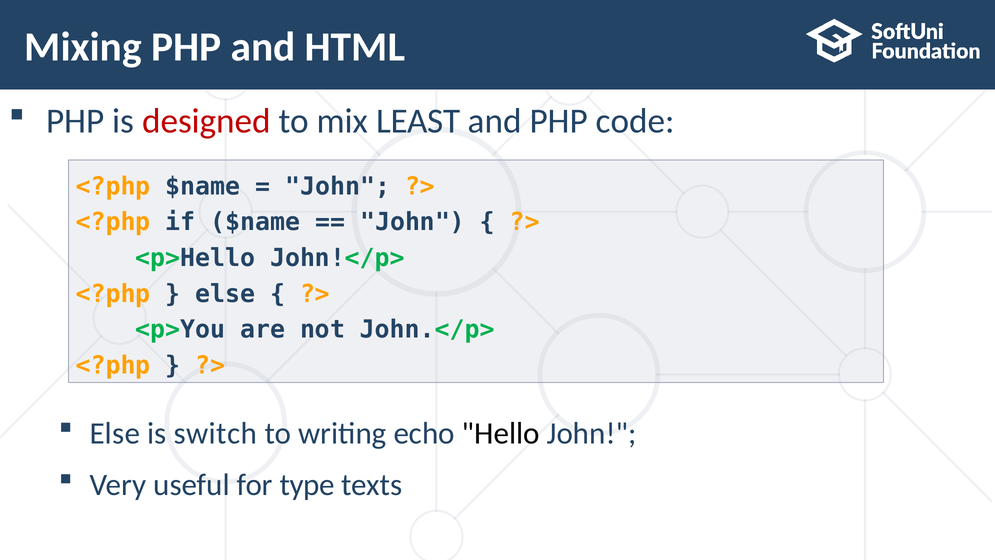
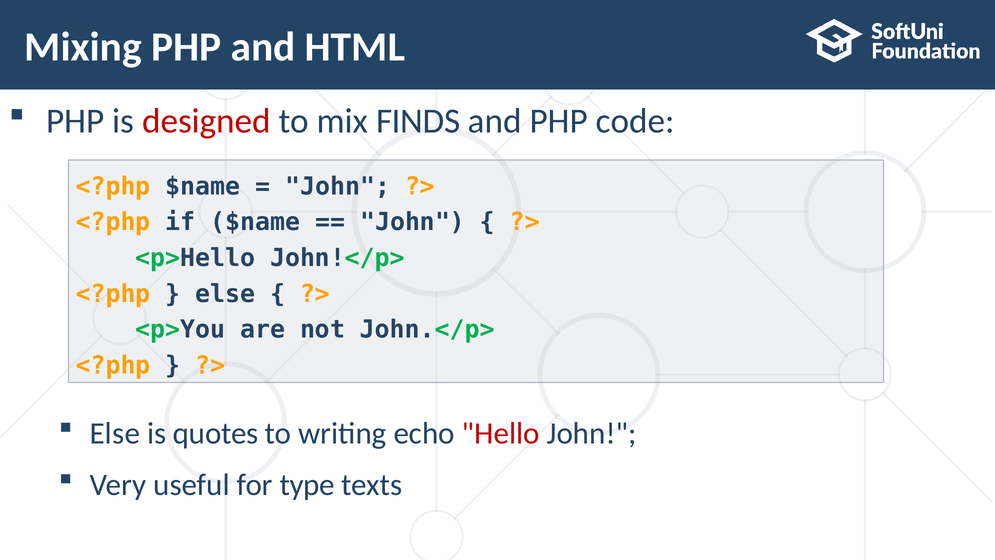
LEAST: LEAST -> FINDS (418, 121)
switch: switch -> quotes (216, 433)
Hello colour: black -> red (501, 433)
